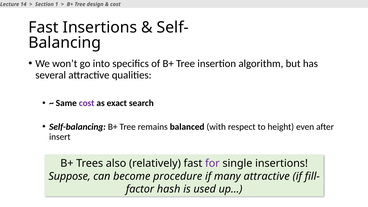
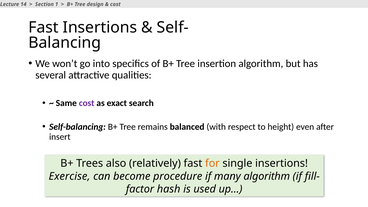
for colour: purple -> orange (212, 163)
Suppose: Suppose -> Exercise (69, 176)
many attractive: attractive -> algorithm (267, 176)
